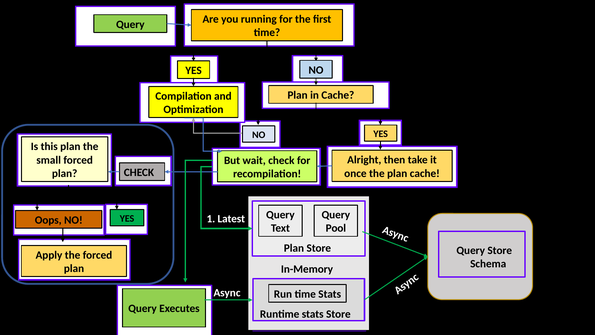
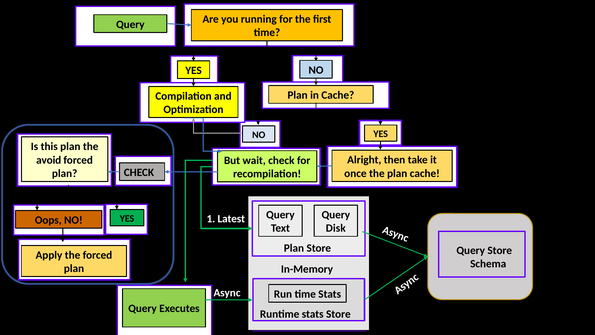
small: small -> avoid (49, 160)
Pool: Pool -> Disk (336, 228)
